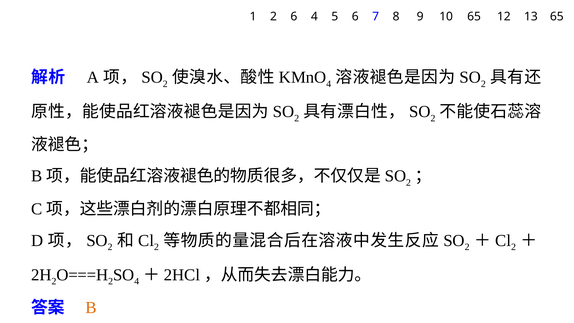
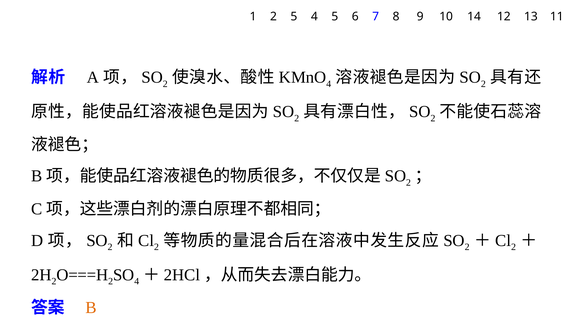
2 6: 6 -> 5 (294, 17)
10 65: 65 -> 14 (474, 17)
13 65: 65 -> 11 (557, 17)
